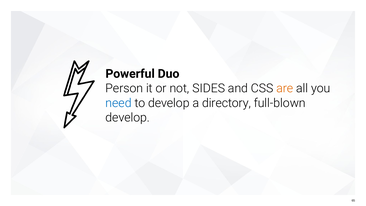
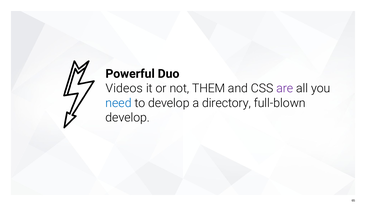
Person: Person -> Videos (124, 88)
SIDES: SIDES -> THEM (209, 88)
are colour: orange -> purple (285, 88)
